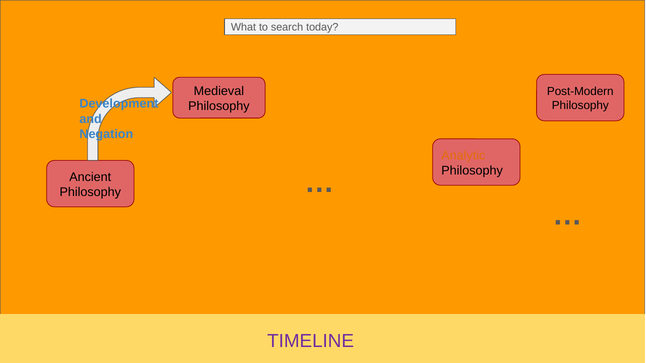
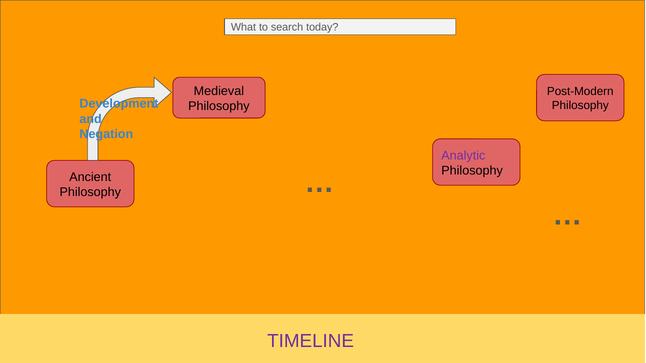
Analytic colour: orange -> purple (463, 156)
